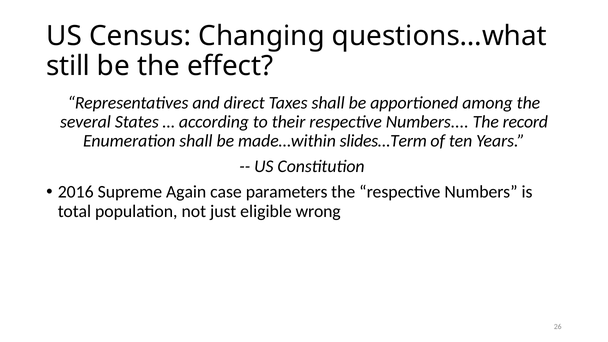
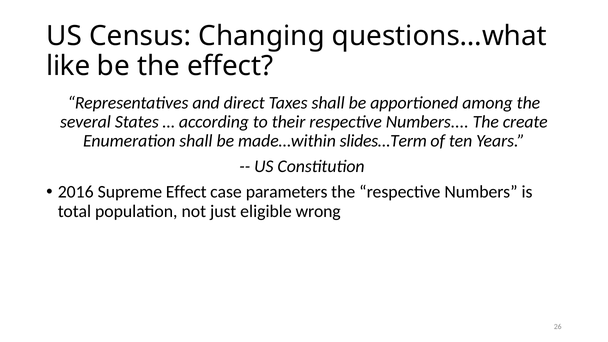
still: still -> like (68, 66)
record: record -> create (525, 122)
Supreme Again: Again -> Effect (186, 192)
